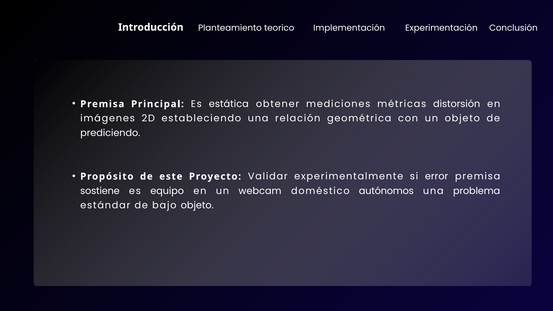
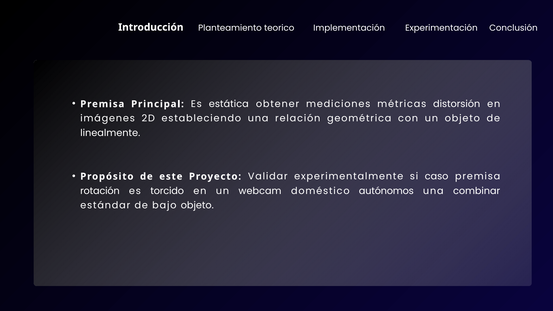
prediciendo: prediciendo -> linealmente (110, 133)
error: error -> caso (437, 176)
sostiene: sostiene -> rotación (100, 191)
equipo: equipo -> torcido (167, 191)
problema: problema -> combinar (477, 191)
